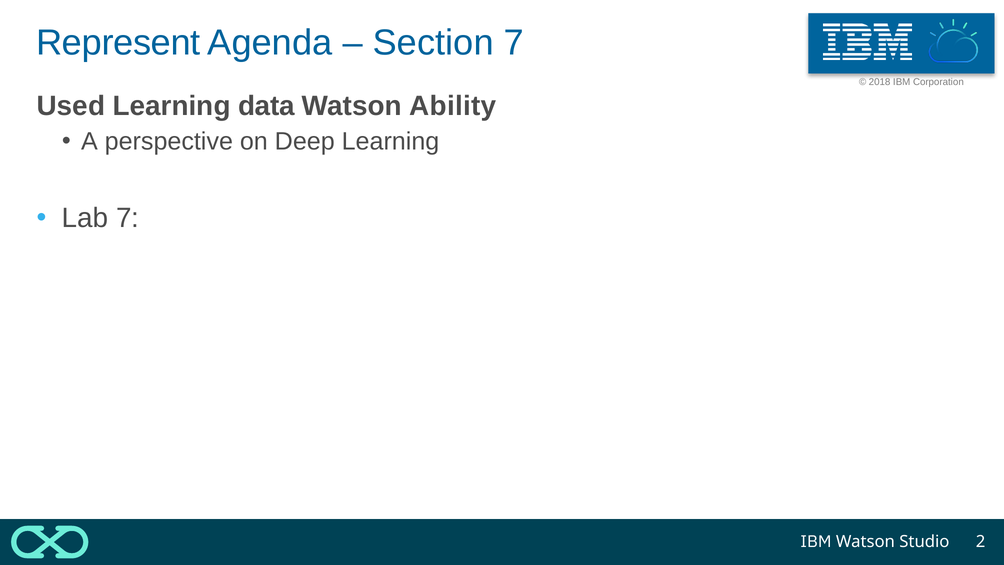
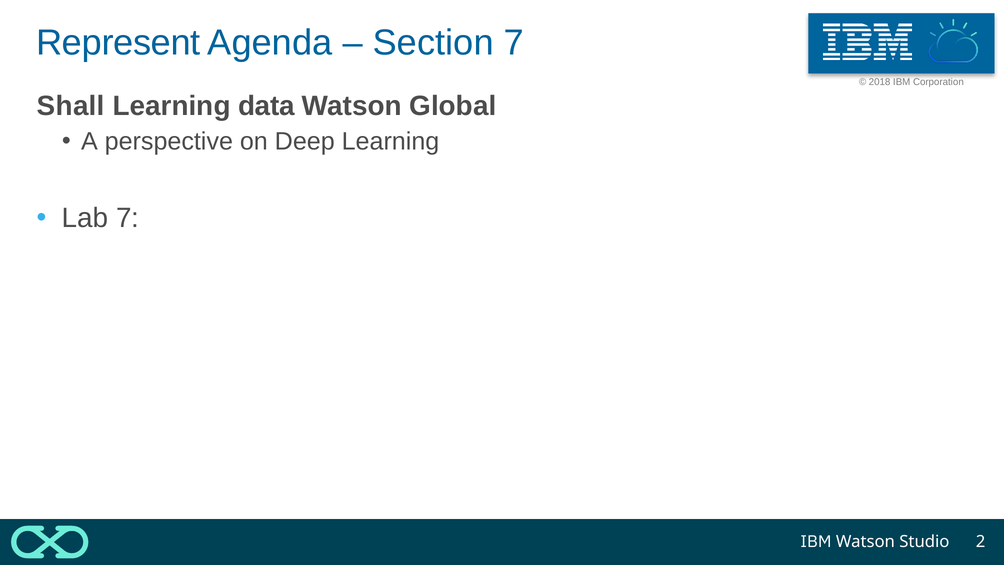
Used: Used -> Shall (71, 106)
Ability: Ability -> Global (453, 106)
